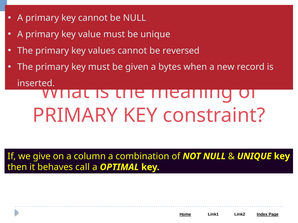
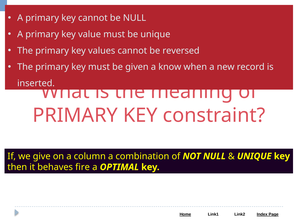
bytes: bytes -> know (170, 67)
call: call -> fire (83, 167)
